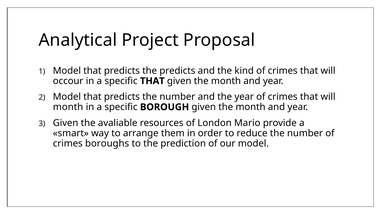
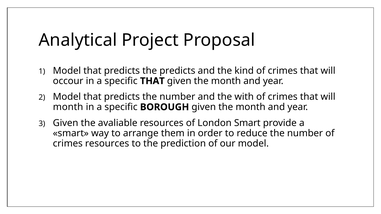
the year: year -> with (244, 97)
London Mario: Mario -> Smart (247, 123)
crimes boroughs: boroughs -> resources (107, 144)
